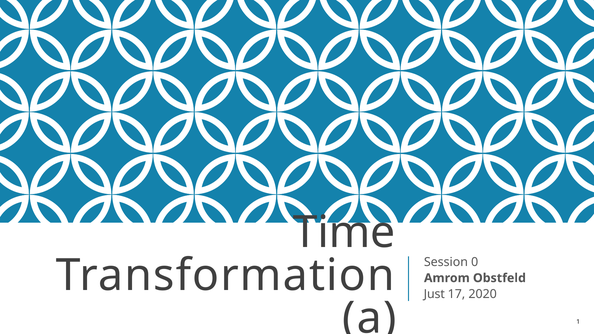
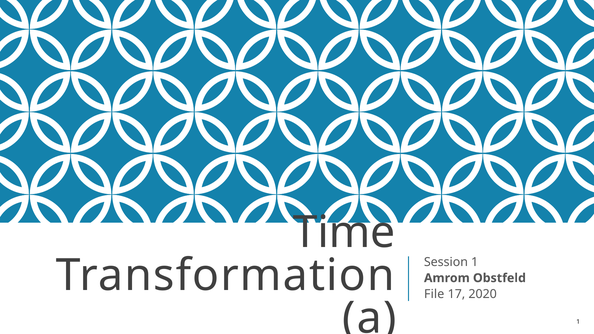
Session 0: 0 -> 1 (475, 262)
Just: Just -> File (434, 294)
